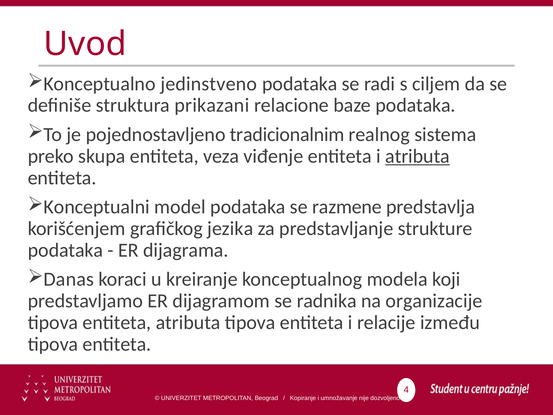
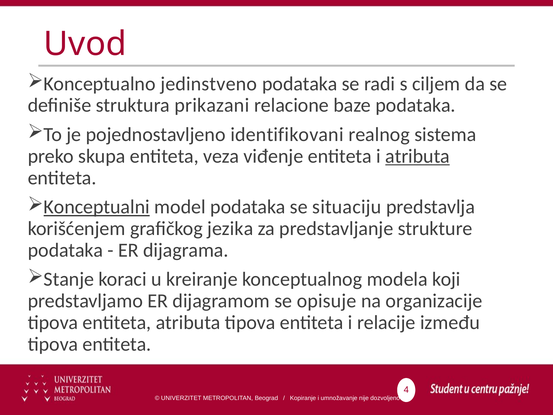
tradicionalnim: tradicionalnim -> identifikovani (287, 135)
Konceptualni underline: none -> present (97, 207)
razmene: razmene -> situaciju (347, 207)
Danas: Danas -> Stanje (69, 279)
radnika: radnika -> opisuje (326, 301)
